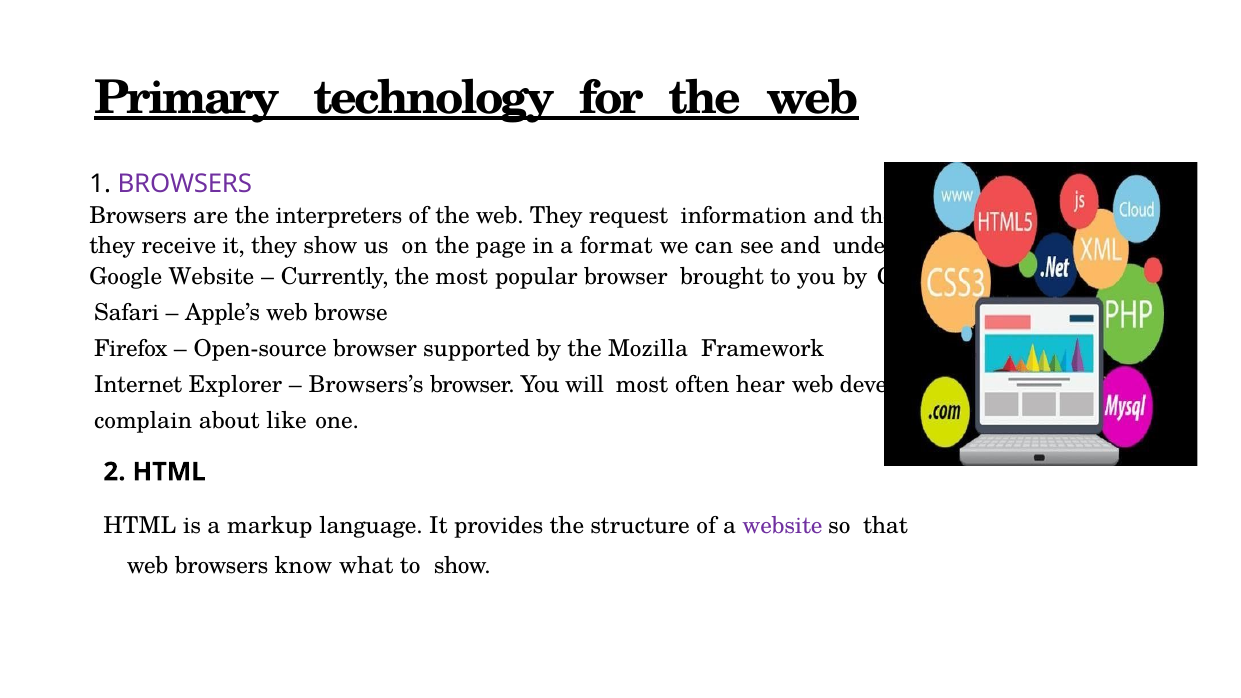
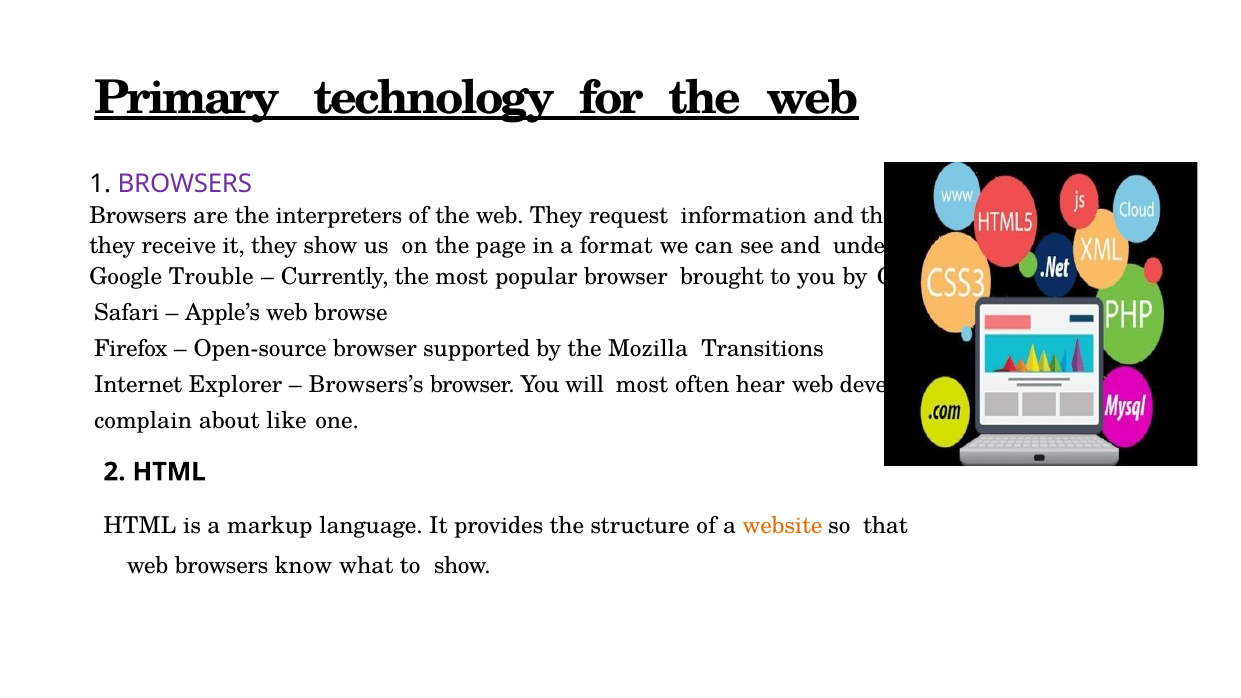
Google Website: Website -> Trouble (211, 277)
Framework: Framework -> Transitions (763, 349)
website colour: purple -> orange (782, 526)
